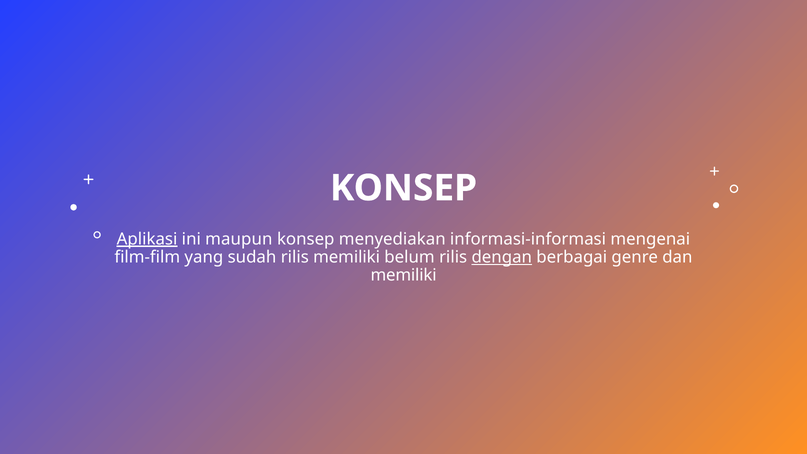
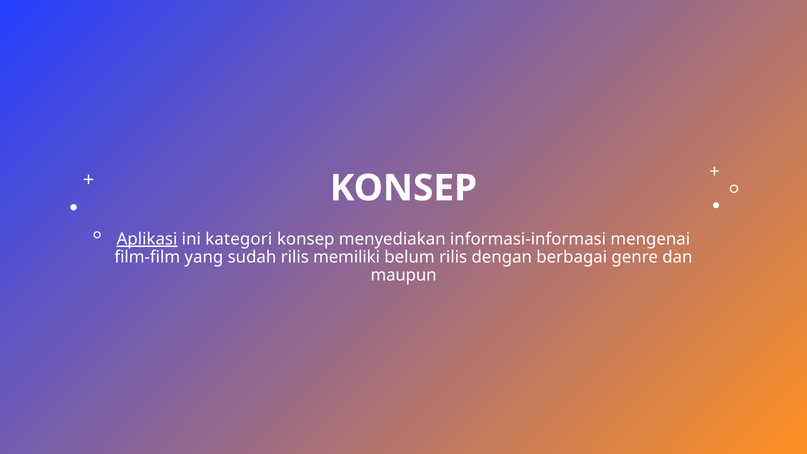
maupun: maupun -> kategori (239, 239)
dengan underline: present -> none (502, 257)
memiliki: memiliki -> maupun (404, 275)
